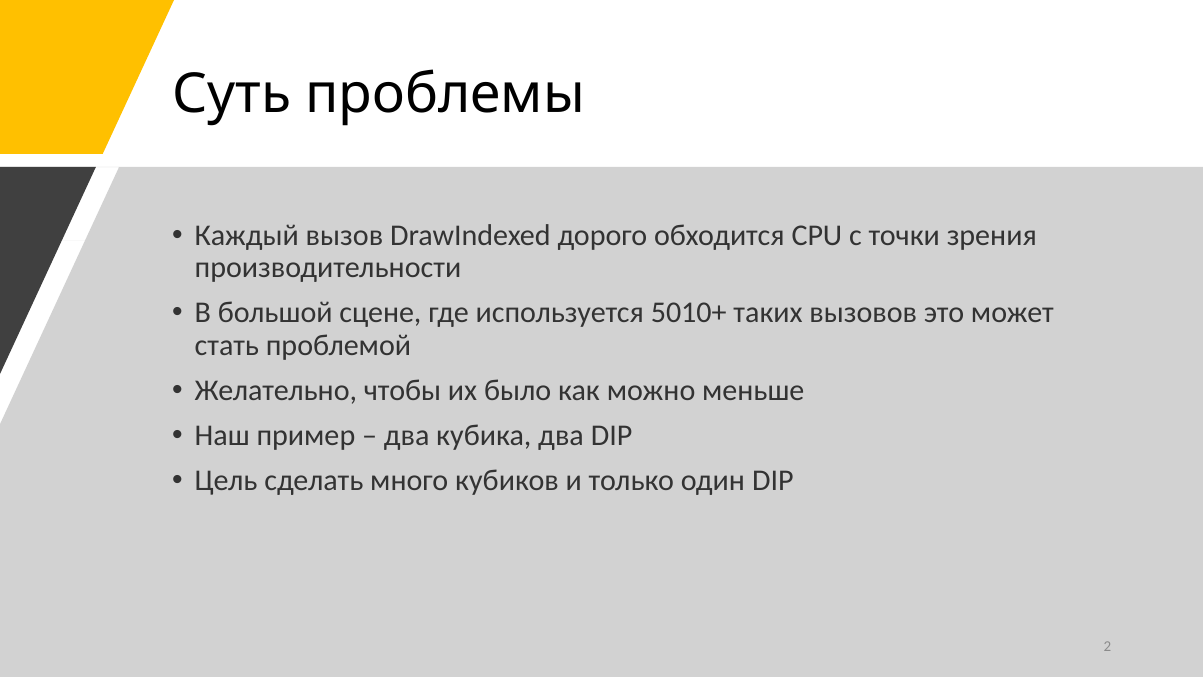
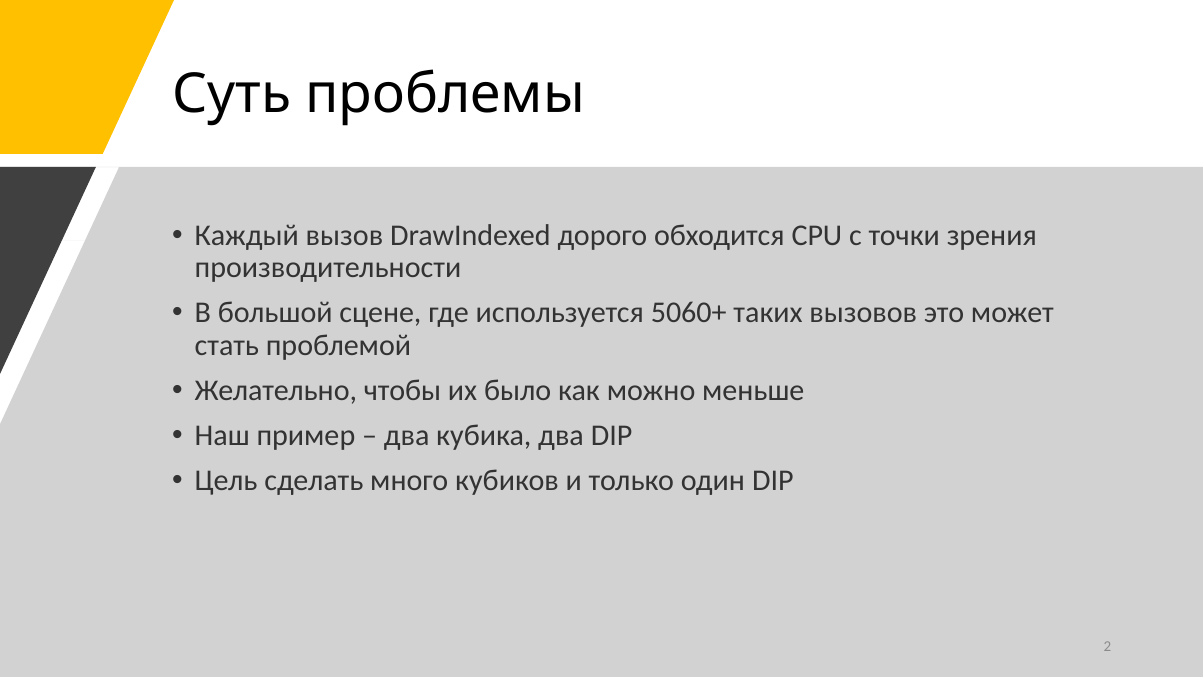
5010+: 5010+ -> 5060+ (689, 313)
